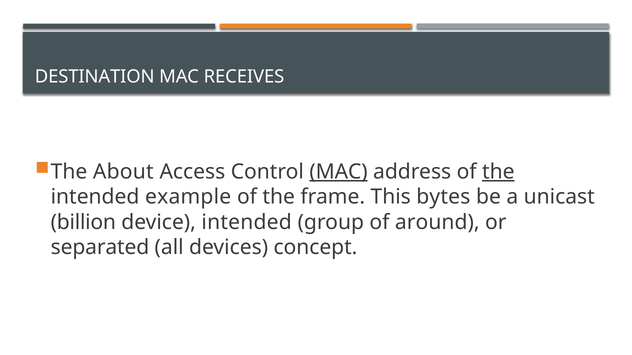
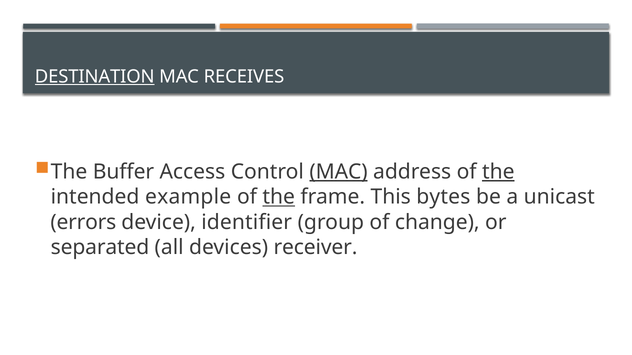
DESTINATION underline: none -> present (95, 77)
About: About -> Buffer (123, 172)
the underline: none -> present (279, 197)
billion: billion -> errors (83, 222)
device intended: intended -> identifier (247, 222)
around: around -> change (437, 222)
concept: concept -> receiver (316, 248)
